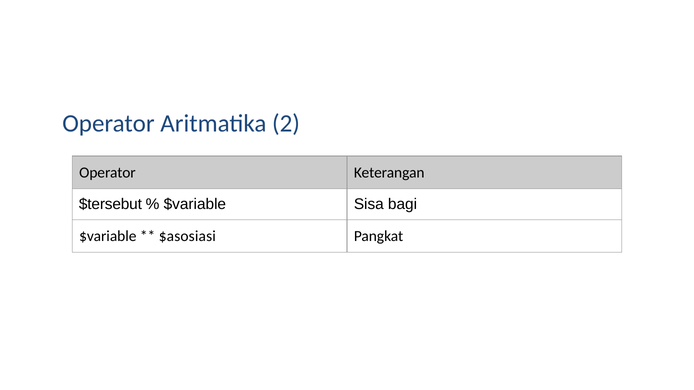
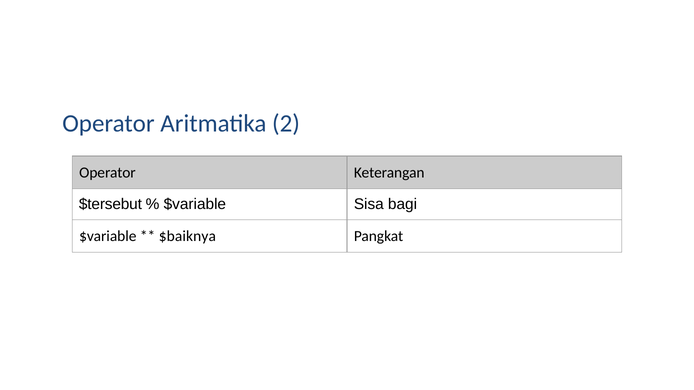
$asosiasi: $asosiasi -> $baiknya (187, 236)
